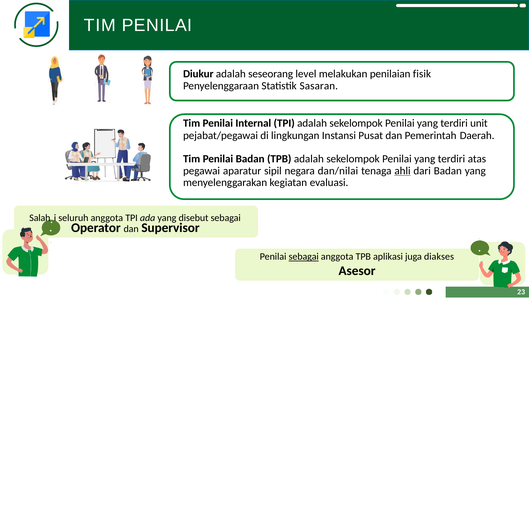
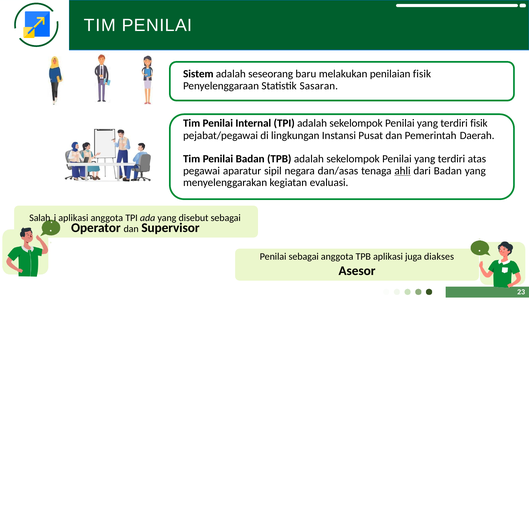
Diukur: Diukur -> Sistem (198, 74)
level: level -> baru (306, 74)
terdiri unit: unit -> fisik (479, 123)
dan/nilai: dan/nilai -> dan/asas (338, 171)
i seluruh: seluruh -> aplikasi (73, 218)
sebagai underline: present -> none (304, 257)
